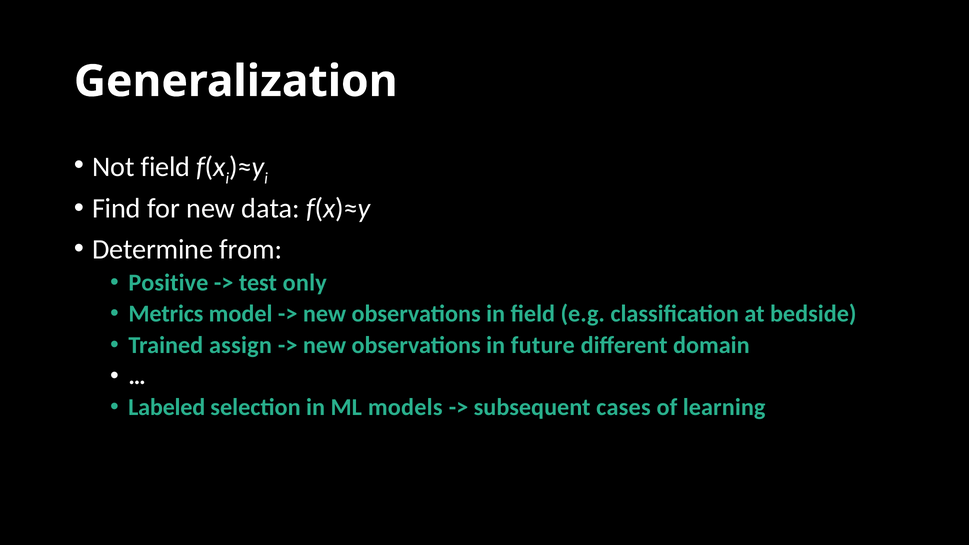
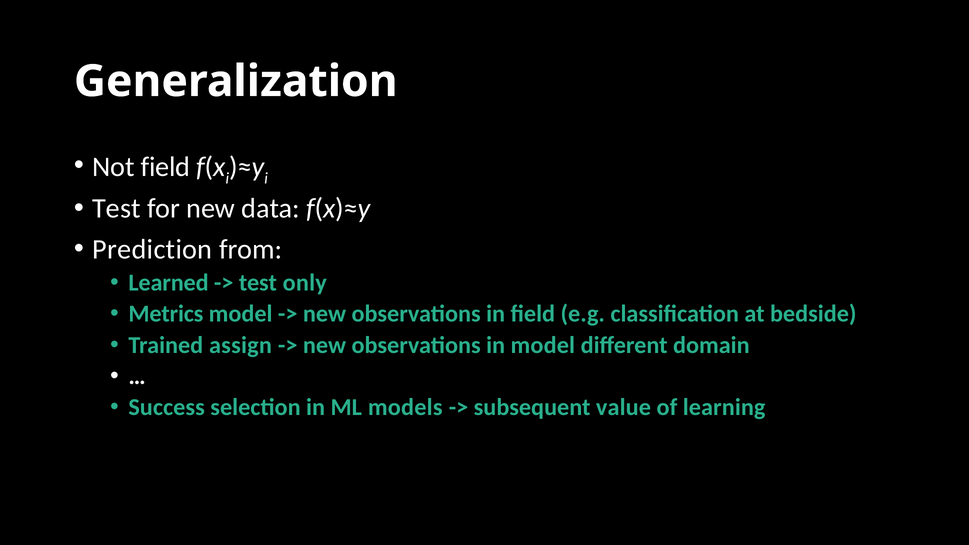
Find: Find -> Test (116, 209)
Determine: Determine -> Prediction (152, 249)
Positive: Positive -> Learned (169, 283)
in future: future -> model (543, 345)
Labeled: Labeled -> Success (167, 407)
cases: cases -> value (623, 407)
